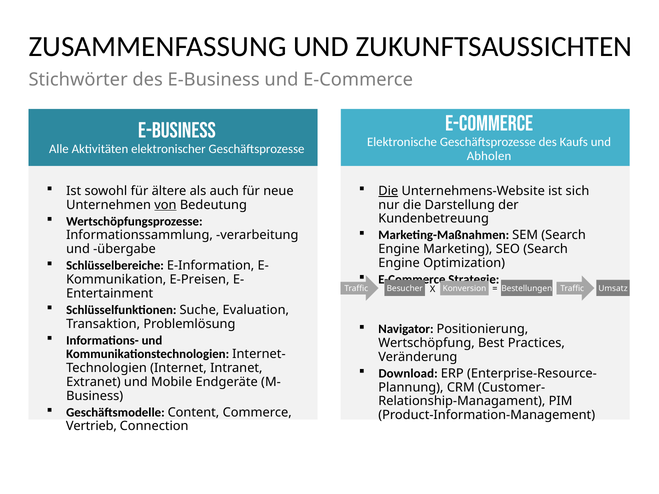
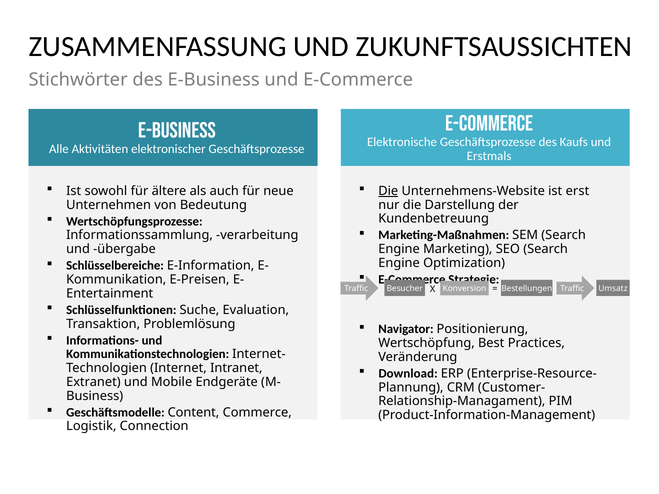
Abholen: Abholen -> Erstmals (489, 156)
sich: sich -> erst (577, 191)
von underline: present -> none (165, 205)
Vertrieb: Vertrieb -> Logistik (91, 426)
